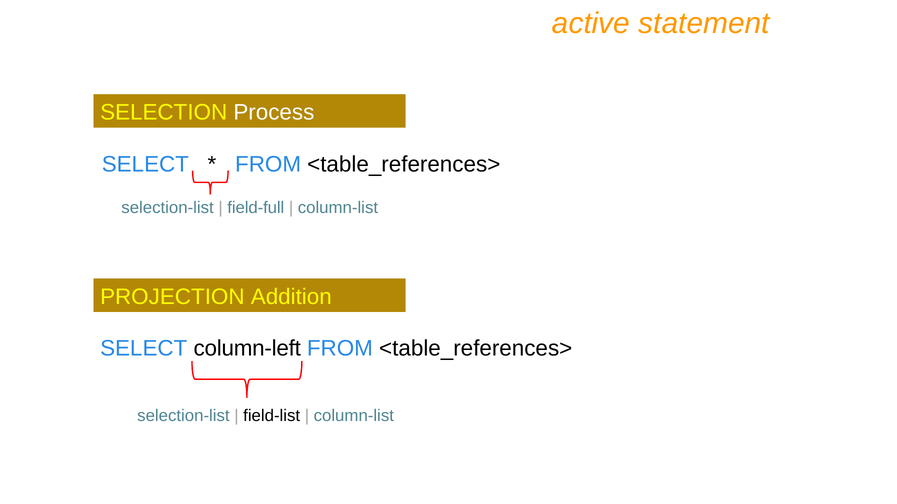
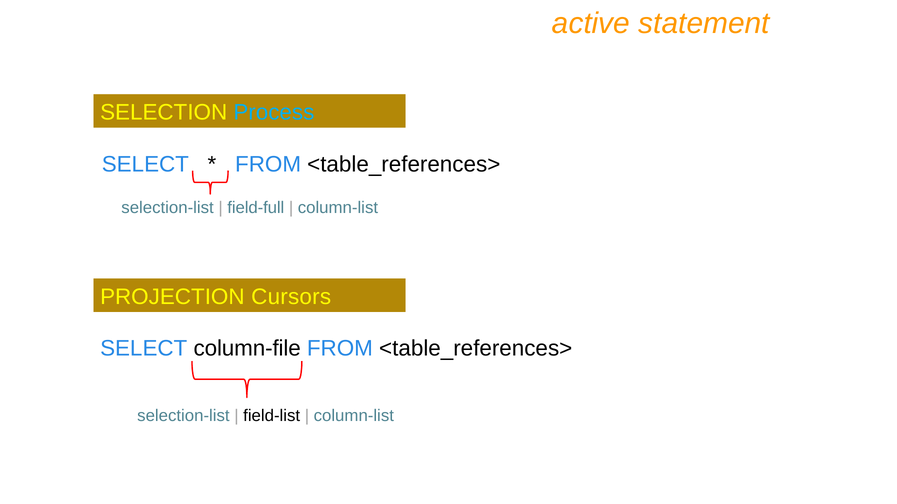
Process colour: white -> light blue (274, 113)
Addition: Addition -> Cursors (291, 297)
column-left: column-left -> column-file (247, 349)
